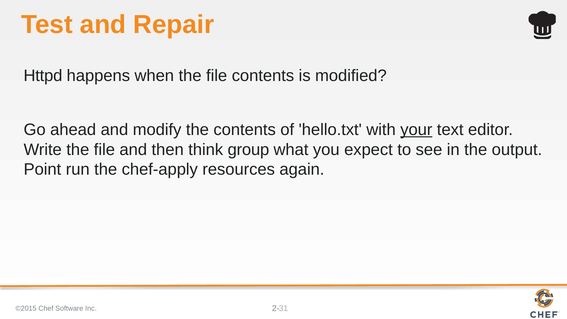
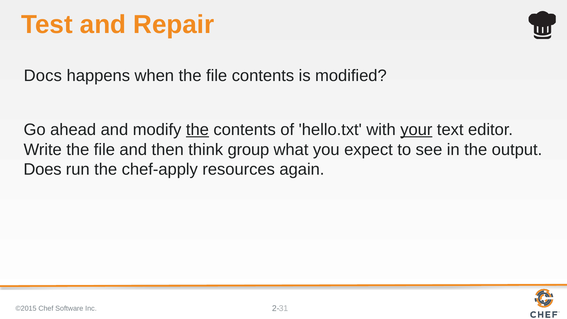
Httpd: Httpd -> Docs (43, 76)
the underline: none -> present (197, 130)
Point: Point -> Does (43, 169)
